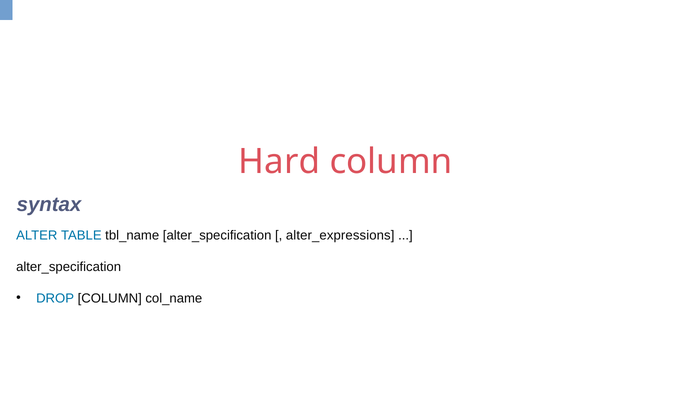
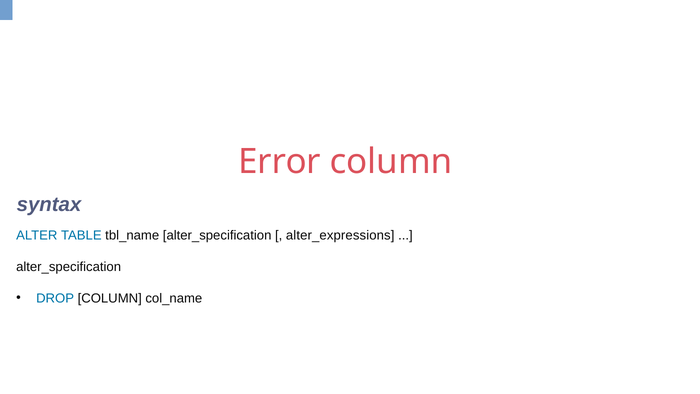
Hard: Hard -> Error (280, 162)
